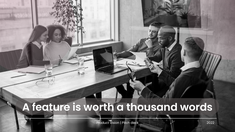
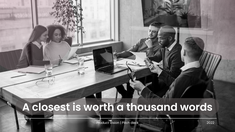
feature: feature -> closest (51, 107)
